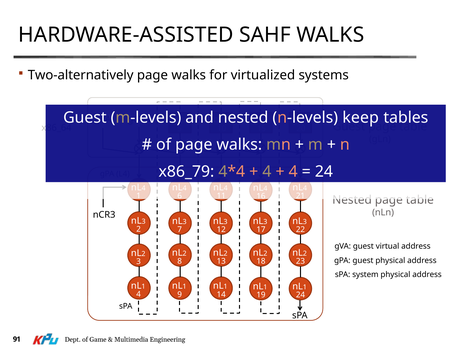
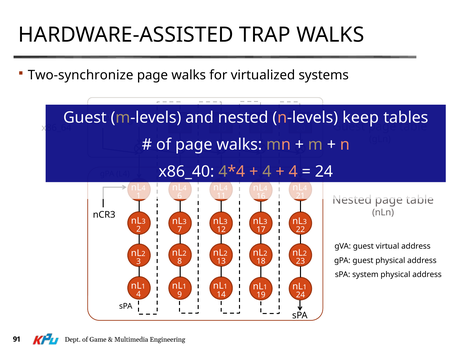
SAHF: SAHF -> TRAP (265, 35)
Two-alternatively: Two-alternatively -> Two-synchronize (81, 75)
x86_79: x86_79 -> x86_40 (186, 171)
